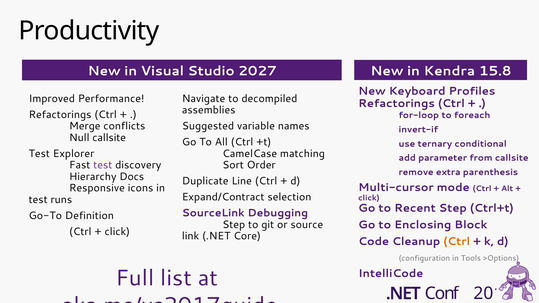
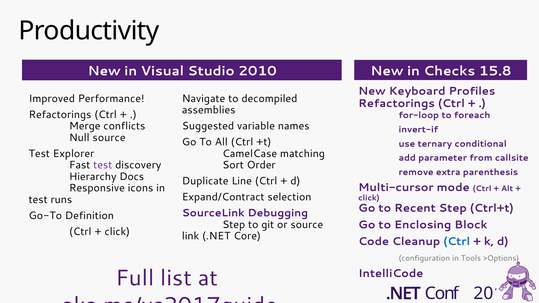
2027: 2027 -> 2010 (258, 71)
Kendra: Kendra -> Checks (449, 71)
Null callsite: callsite -> source (109, 138)
Ctrl colour: orange -> blue (457, 241)
